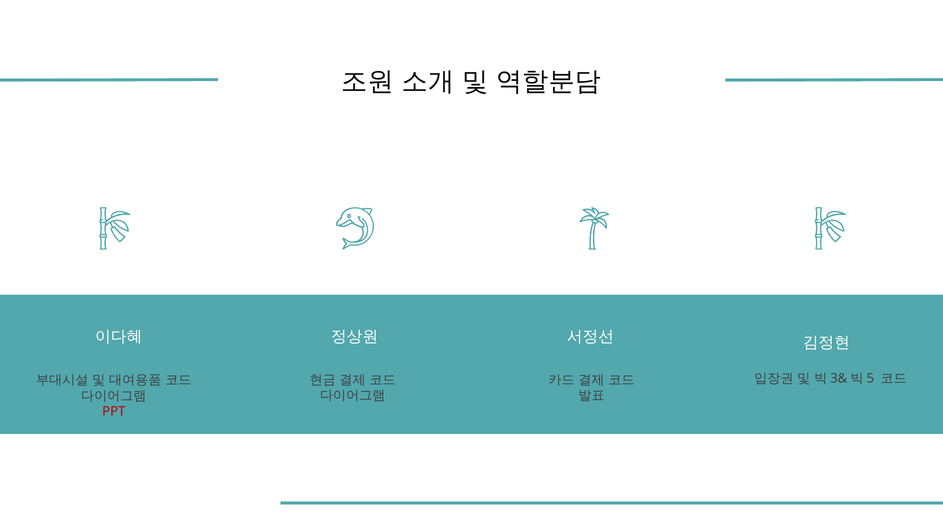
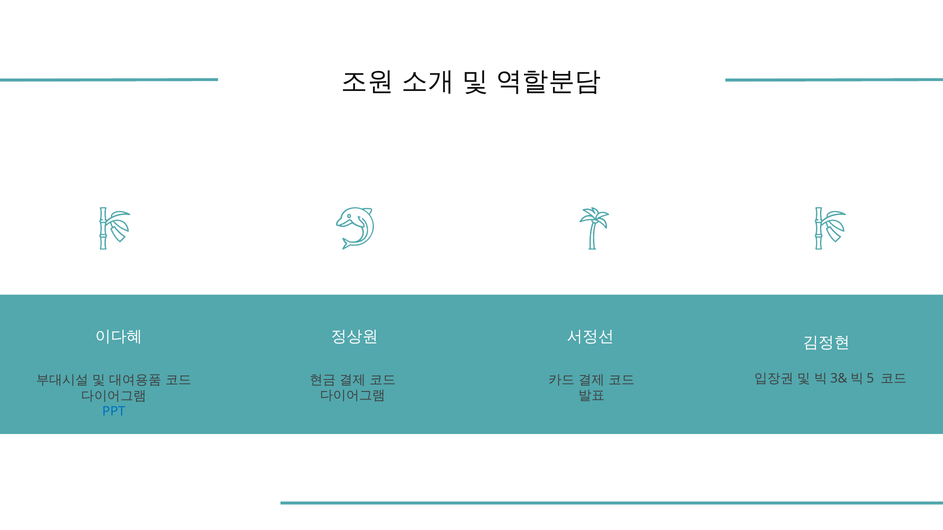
PPT colour: red -> blue (114, 412)
